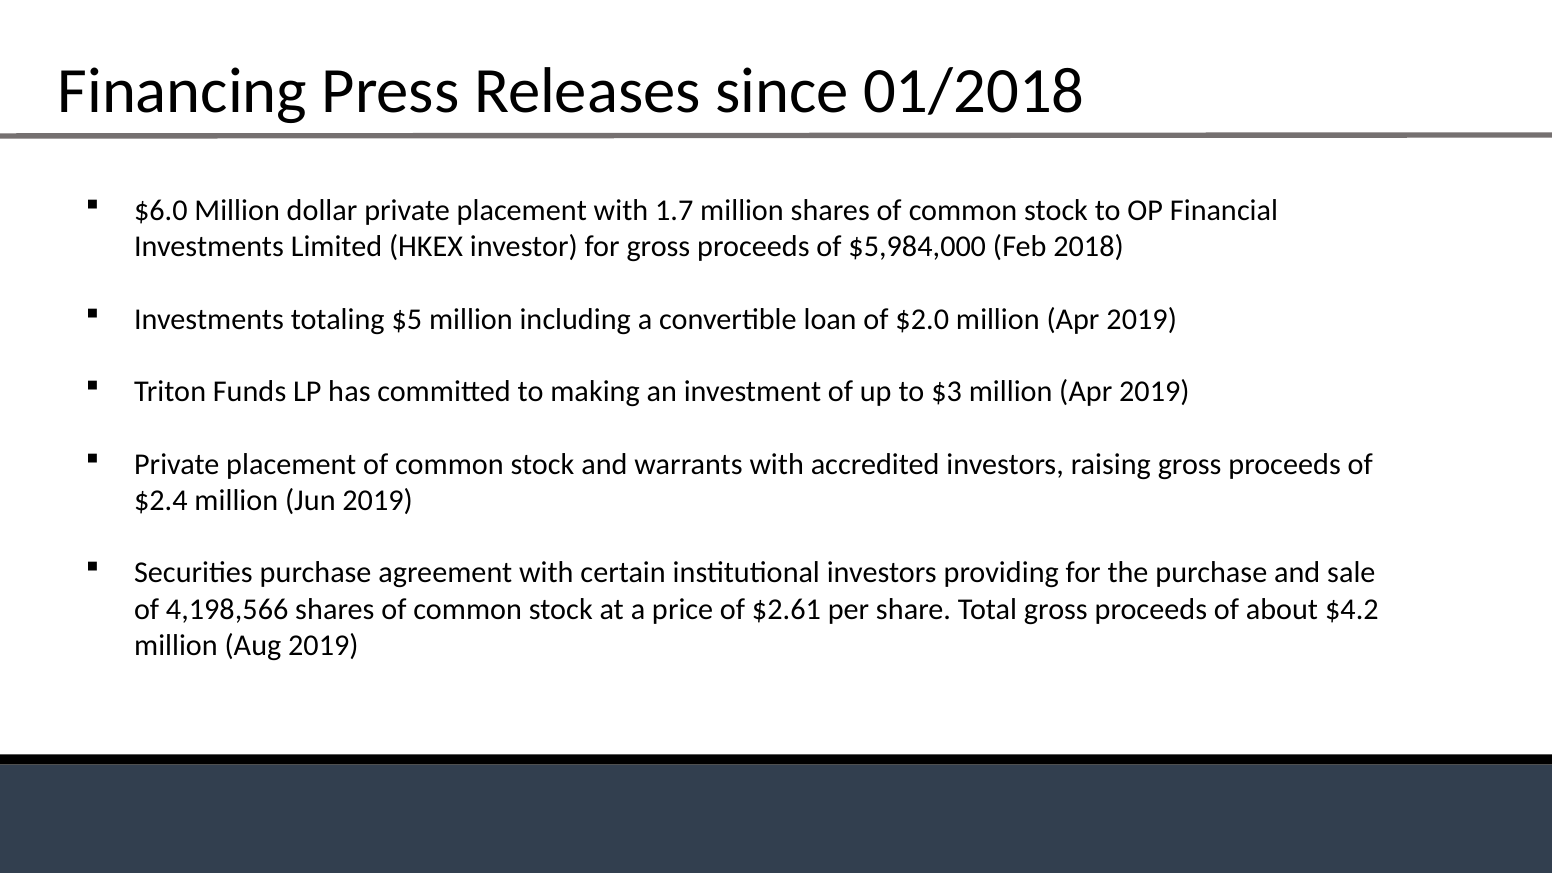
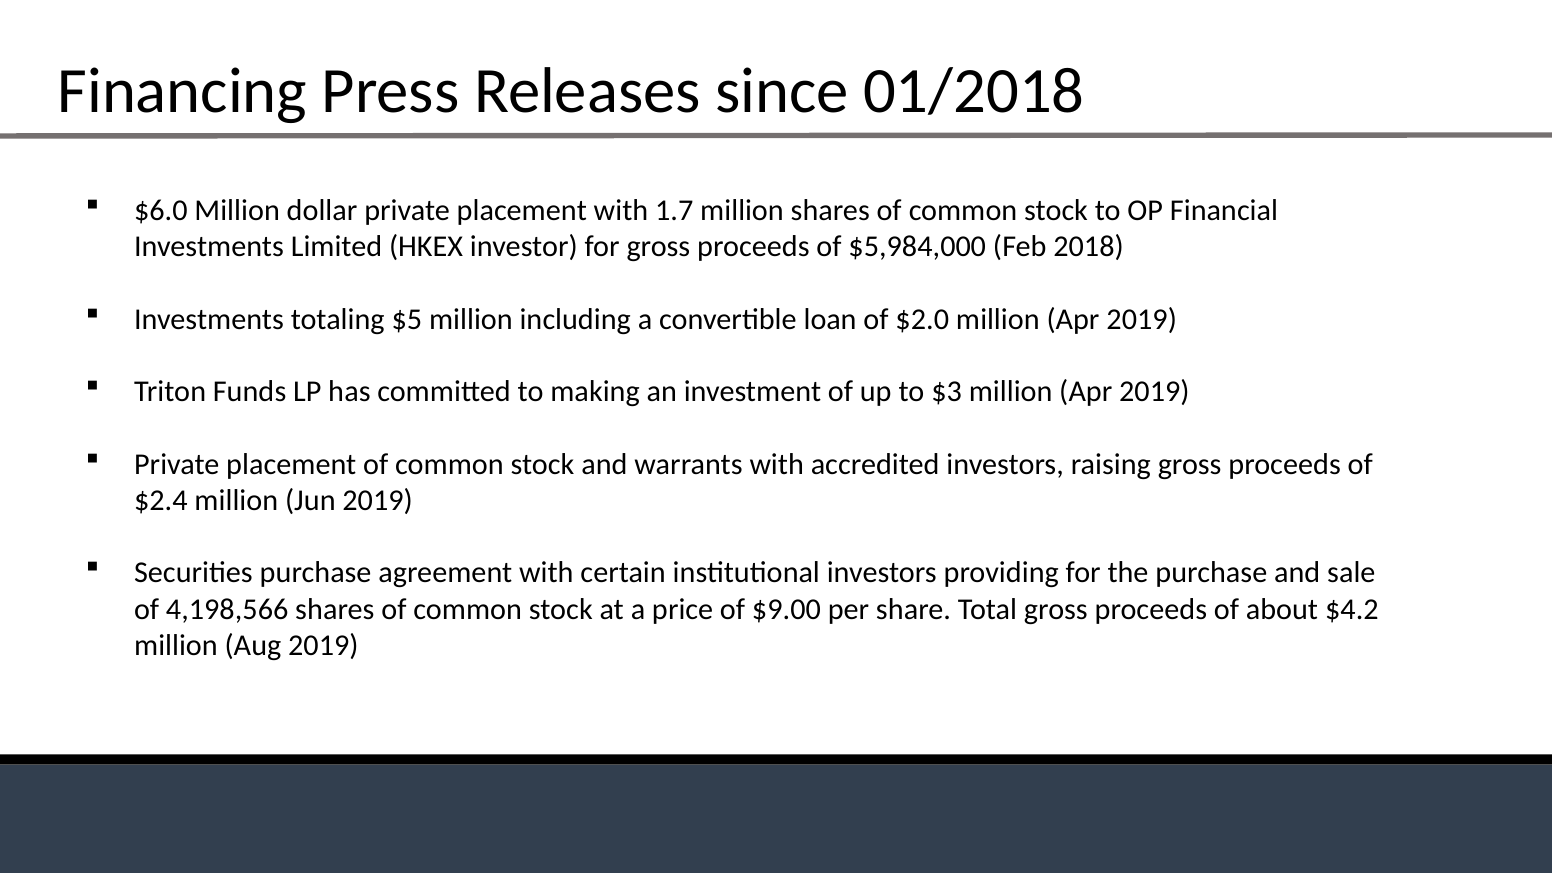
$2.61: $2.61 -> $9.00 (786, 609)
